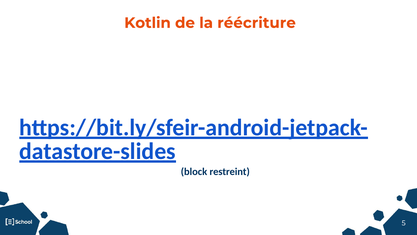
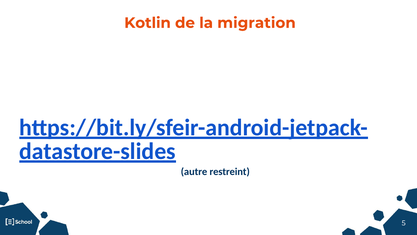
réécriture: réécriture -> migration (257, 23)
block: block -> autre (194, 171)
